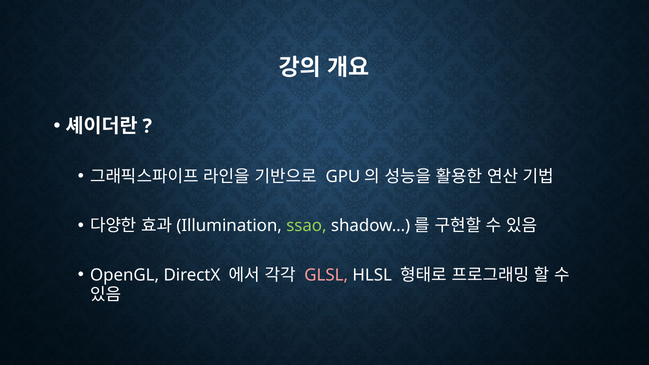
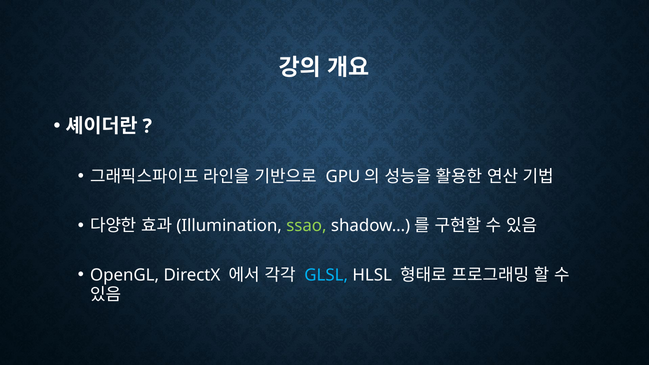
GLSL colour: pink -> light blue (326, 275)
